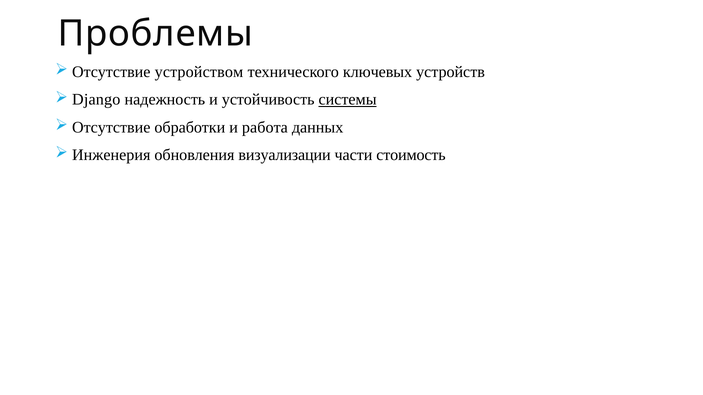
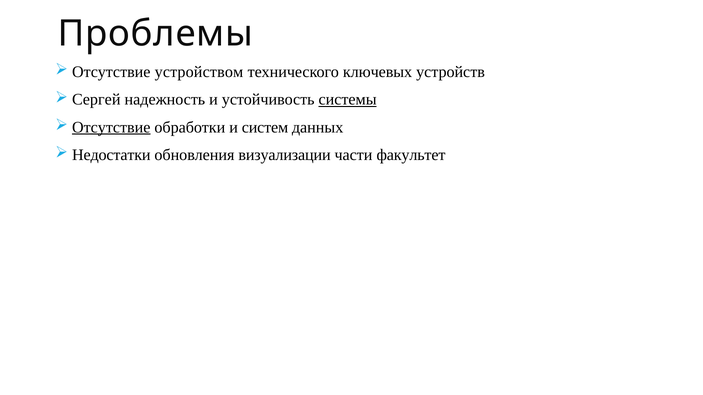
Django: Django -> Сергей (96, 100)
Отсутствие underline: none -> present (111, 127)
работа: работа -> систем (265, 127)
Инженерия: Инженерия -> Недостатки (111, 155)
стоимость: стоимость -> факультет (411, 155)
